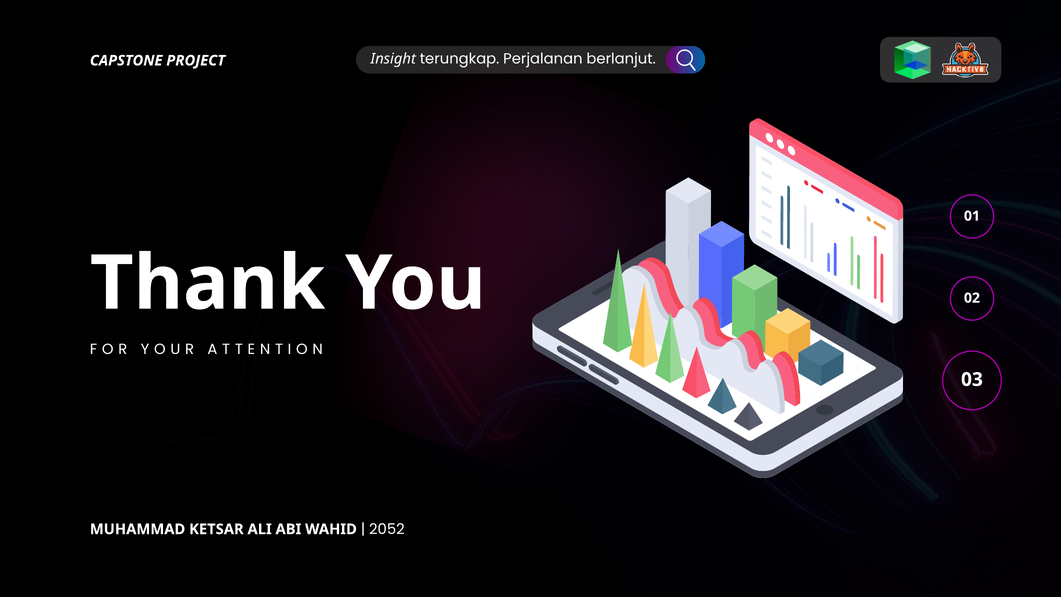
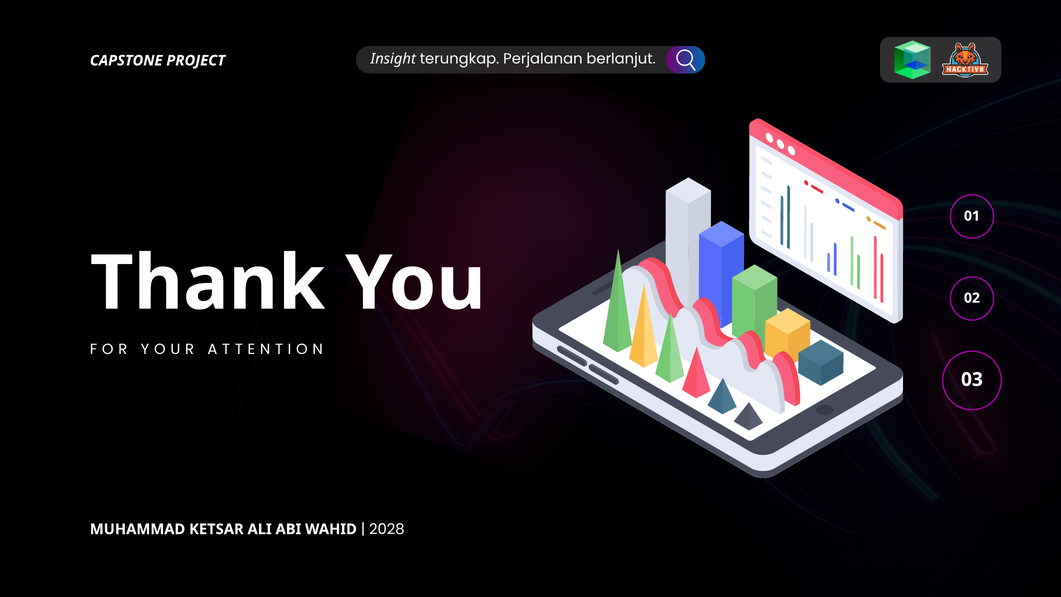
2052: 2052 -> 2028 (387, 529)
